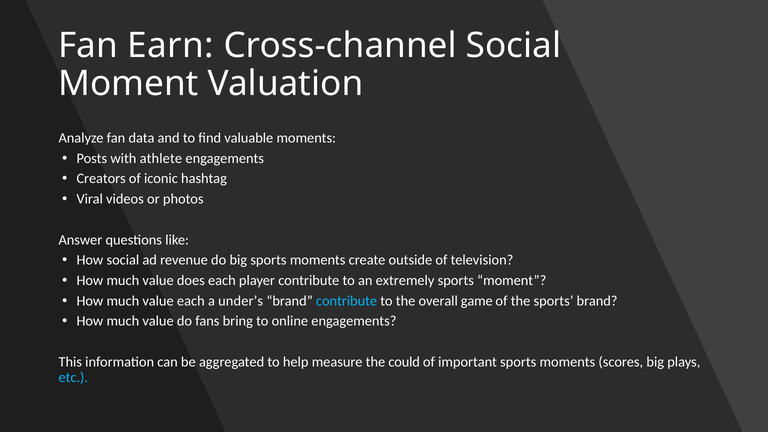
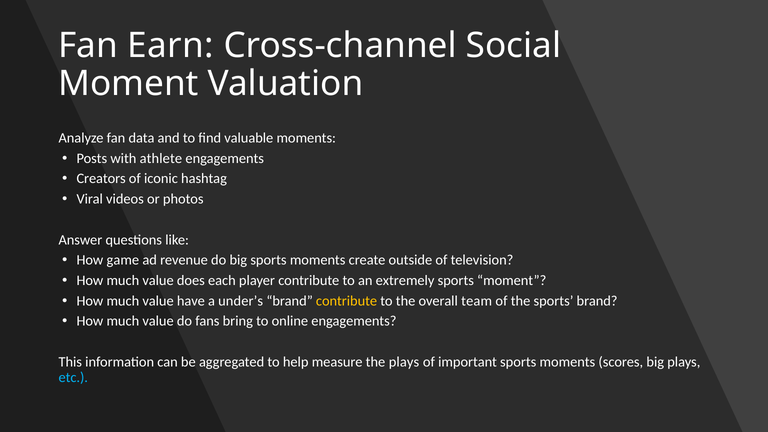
How social: social -> game (123, 260)
value each: each -> have (191, 301)
contribute colour: light blue -> yellow (347, 301)
game: game -> team (477, 301)
the could: could -> plays (404, 362)
